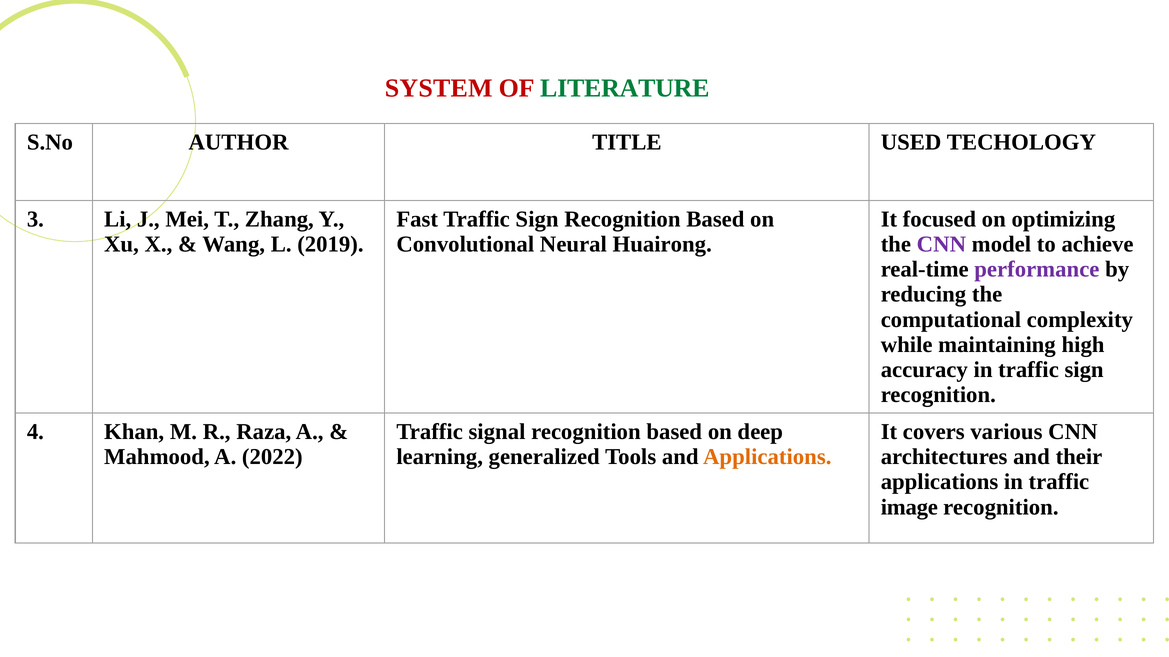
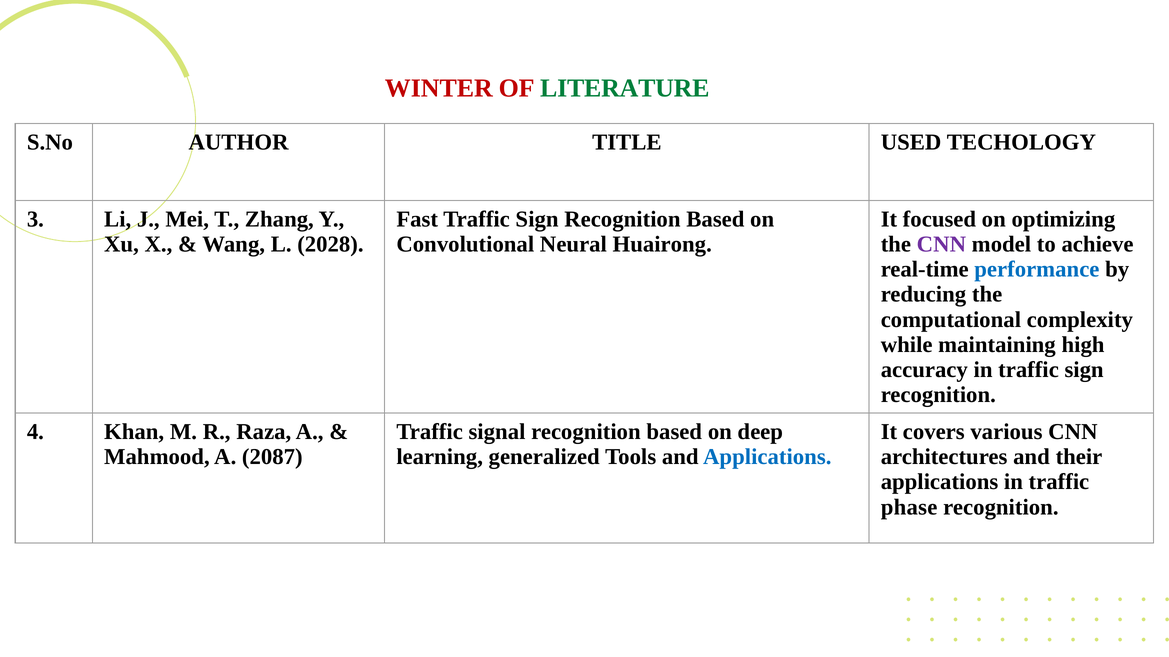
SYSTEM: SYSTEM -> WINTER (439, 88)
2019: 2019 -> 2028 (330, 244)
performance colour: purple -> blue (1037, 270)
2022: 2022 -> 2087 (272, 457)
Applications colour: orange -> blue (767, 457)
image: image -> phase (909, 507)
